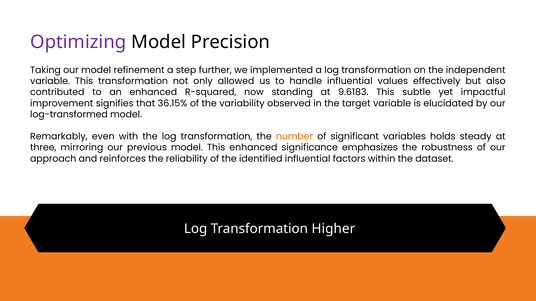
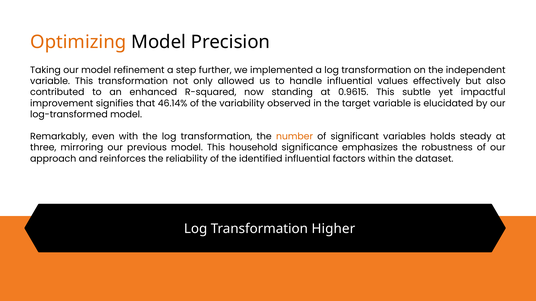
Optimizing colour: purple -> orange (78, 42)
9.6183: 9.6183 -> 0.9615 (353, 92)
36.15%: 36.15% -> 46.14% (173, 104)
This enhanced: enhanced -> household (253, 148)
